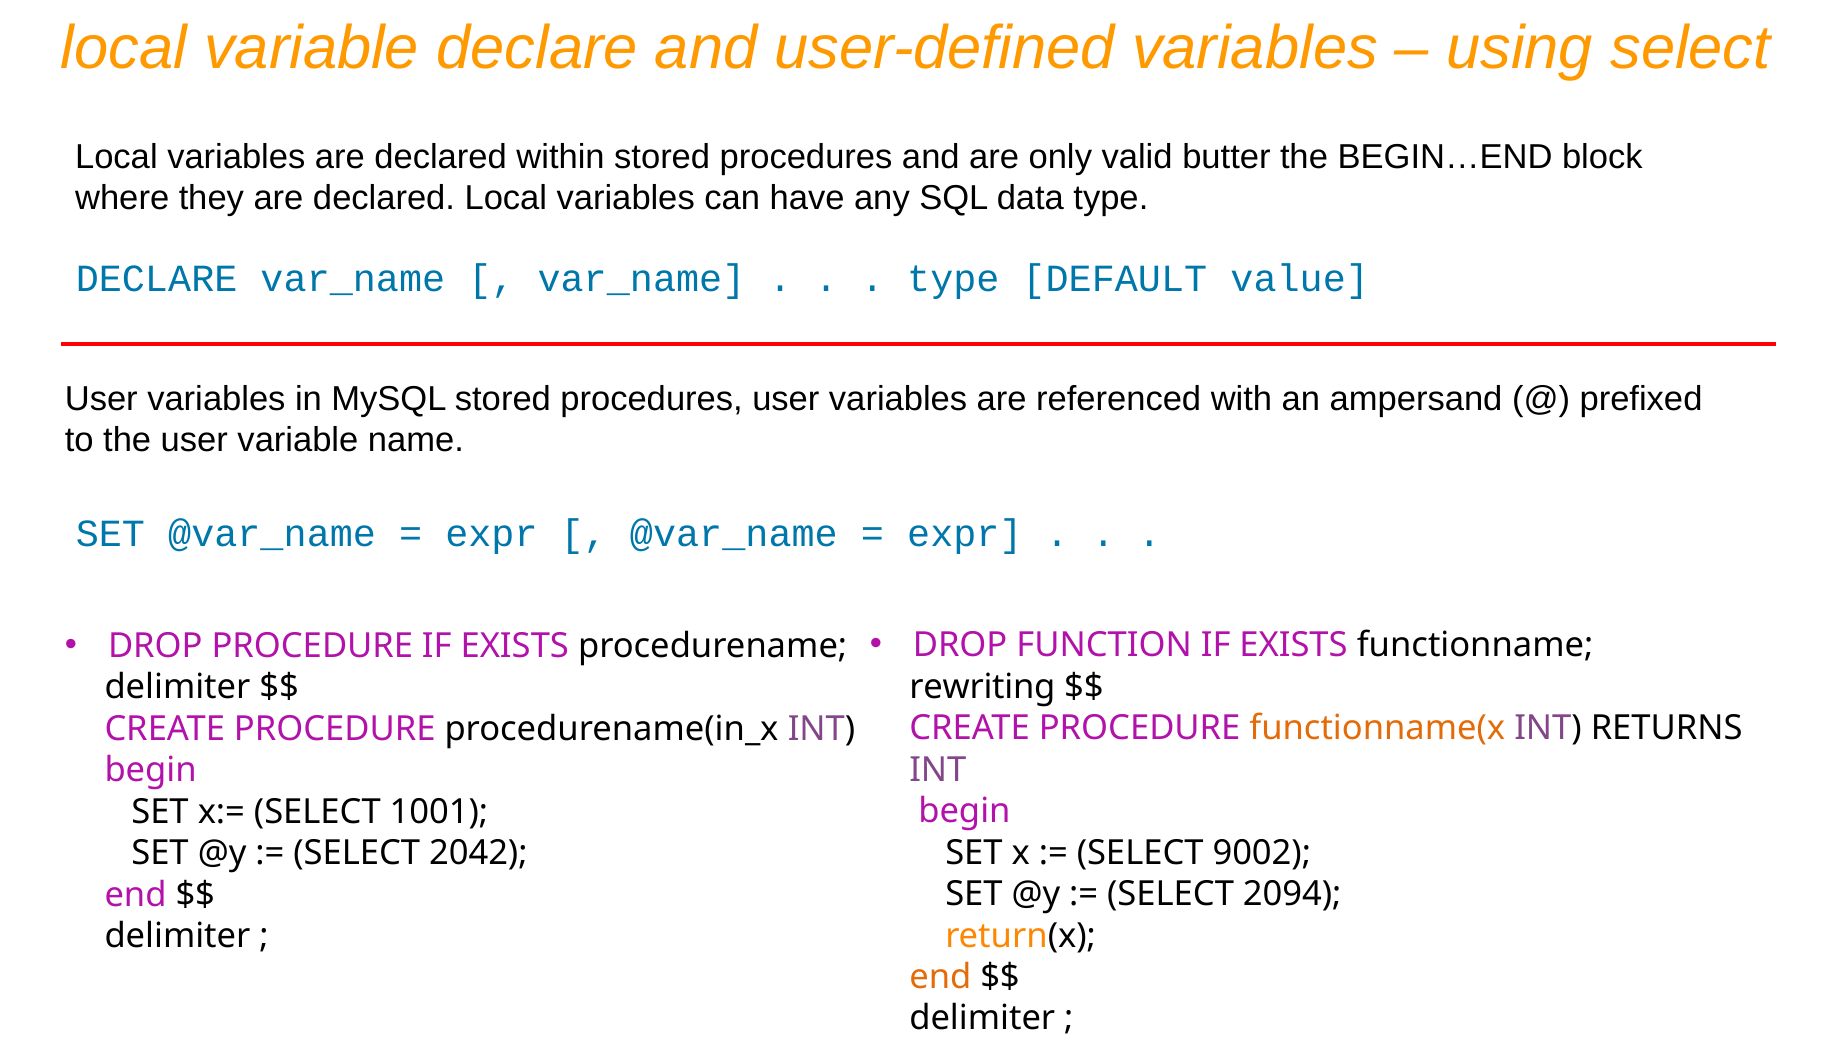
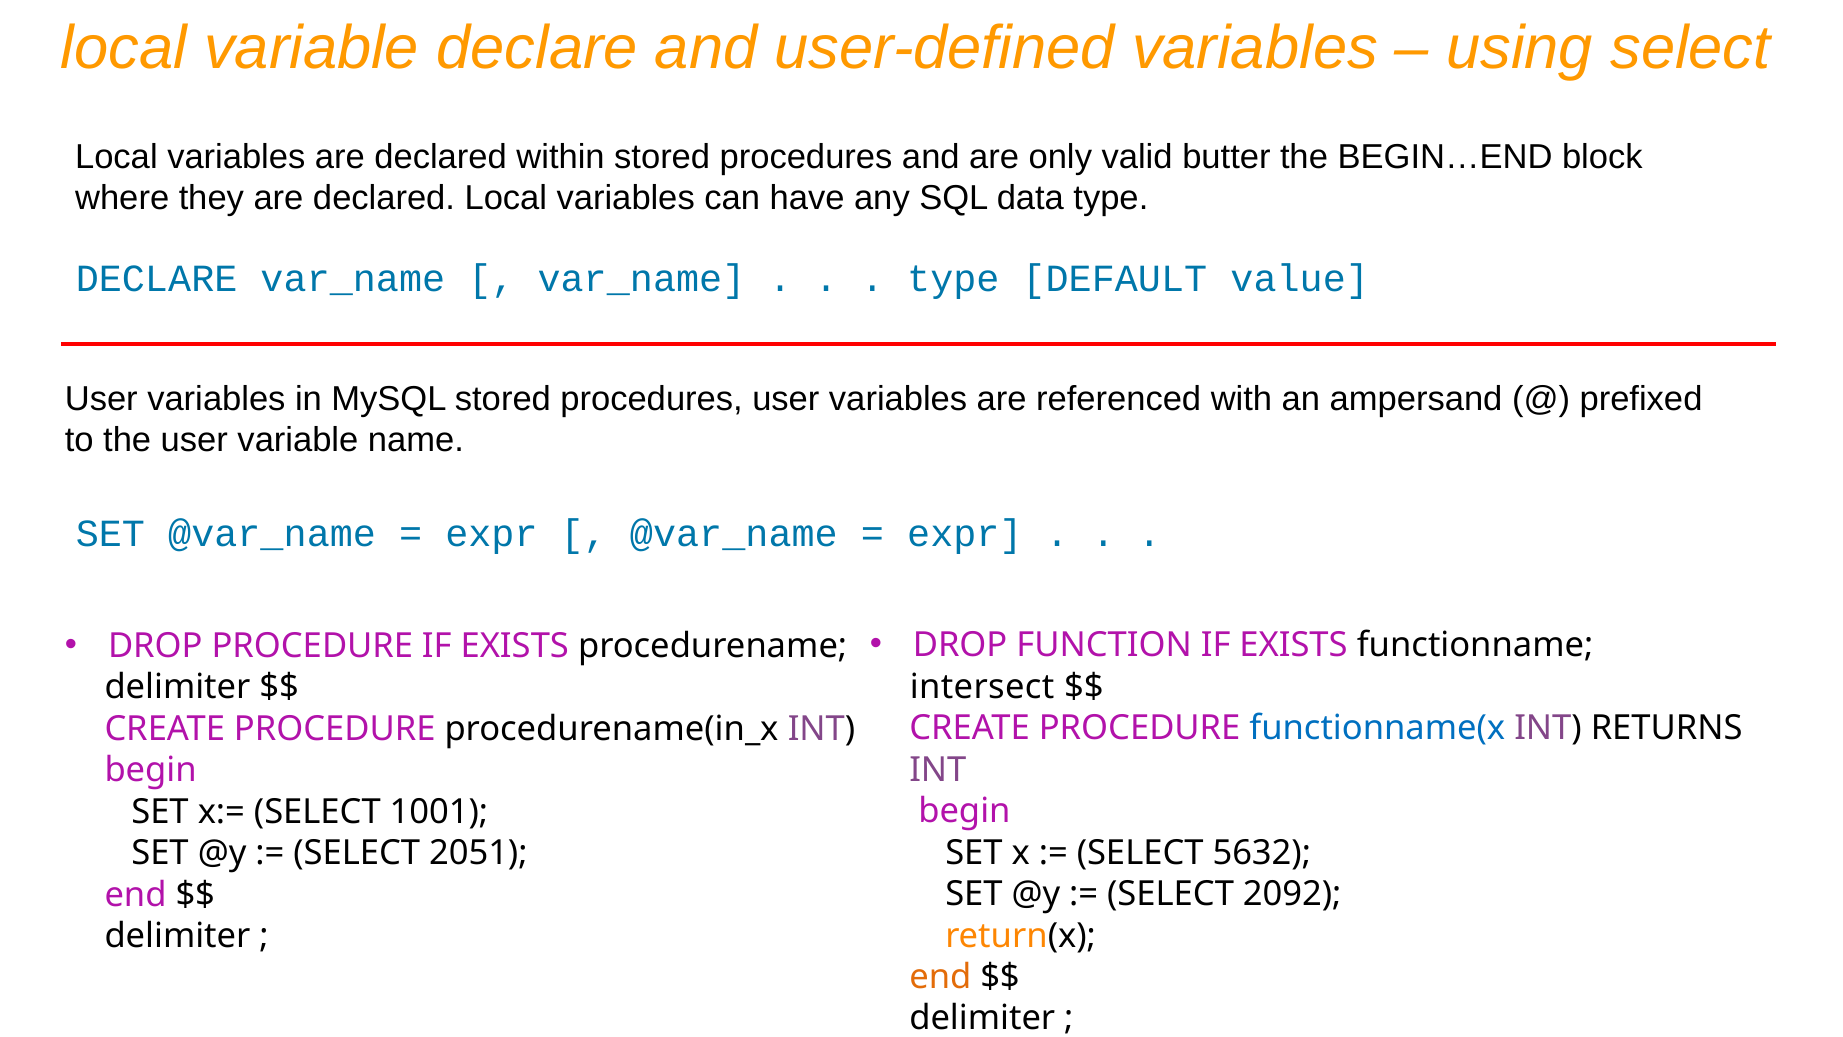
rewriting: rewriting -> intersect (982, 687)
functionname(x colour: orange -> blue (1377, 728)
9002: 9002 -> 5632 (1262, 852)
2042: 2042 -> 2051 (478, 853)
2094: 2094 -> 2092 (1292, 894)
